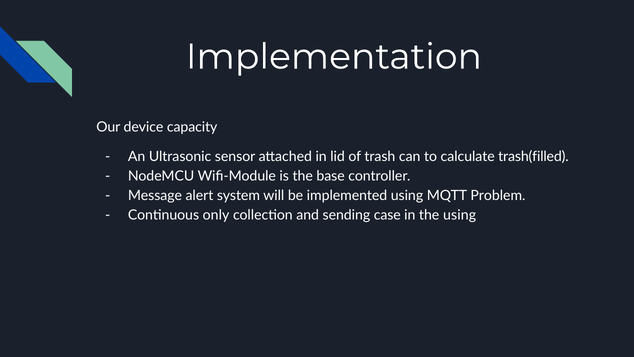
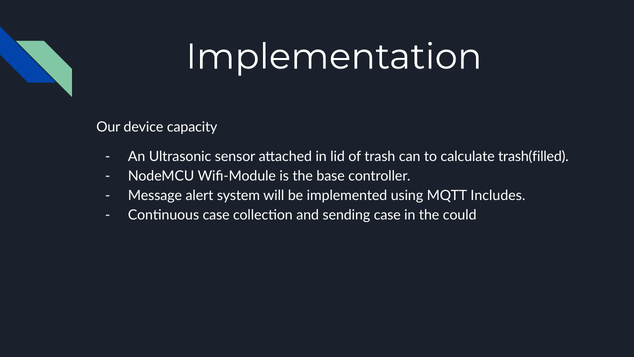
Problem: Problem -> Includes (498, 195)
Continuous only: only -> case (216, 215)
the using: using -> could (460, 215)
